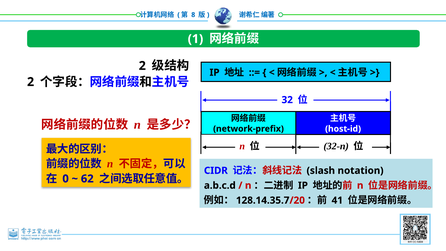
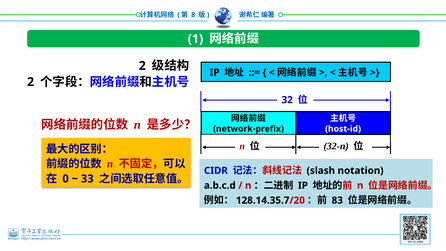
62: 62 -> 33 (87, 179)
41: 41 -> 83 (337, 200)
